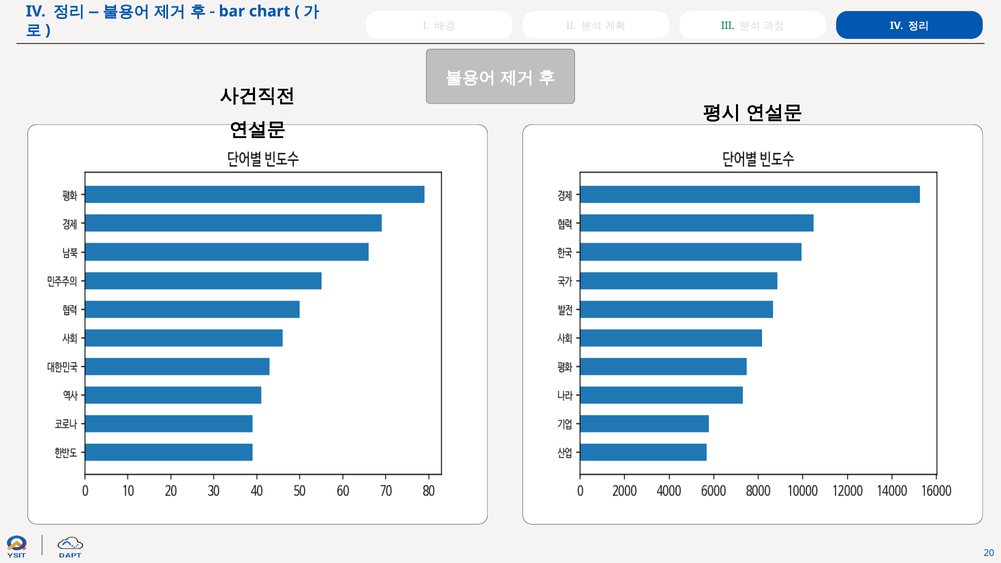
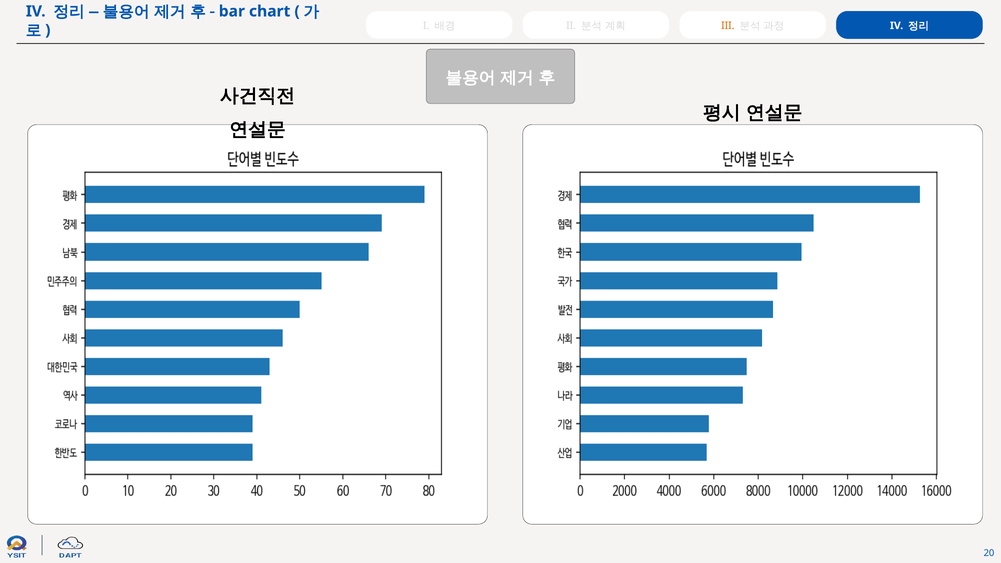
III colour: green -> orange (728, 26)
